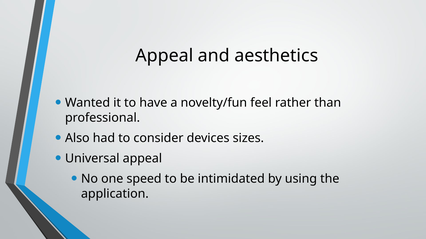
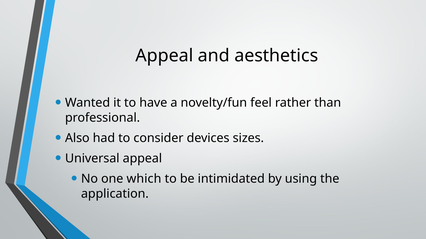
speed: speed -> which (144, 179)
